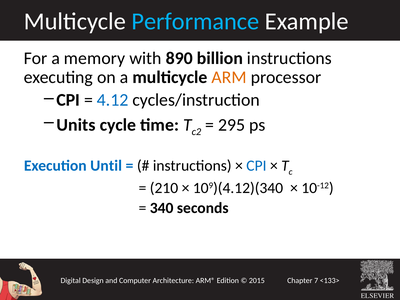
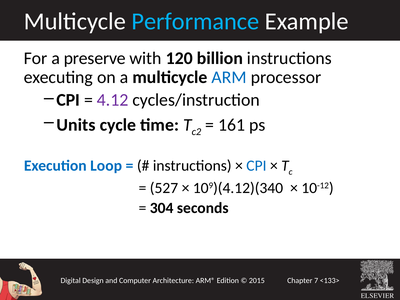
memory: memory -> preserve (95, 58)
890: 890 -> 120 (179, 58)
ARM colour: orange -> blue (229, 77)
4.12 colour: blue -> purple (113, 100)
295: 295 -> 161 (232, 125)
Until: Until -> Loop (106, 166)
210: 210 -> 527 (164, 188)
340: 340 -> 304 (162, 208)
